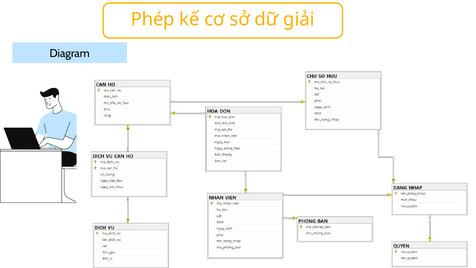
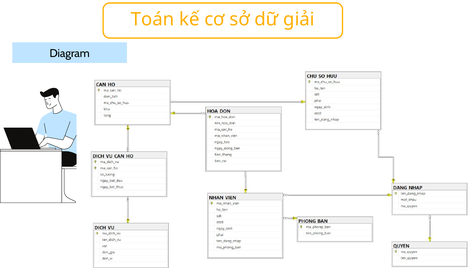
Phép: Phép -> Toán (153, 19)
